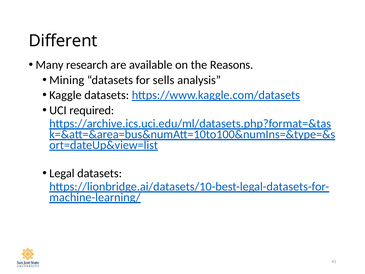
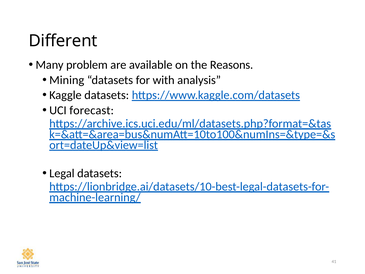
research: research -> problem (87, 65)
sells: sells -> with (164, 80)
required: required -> forecast (92, 110)
